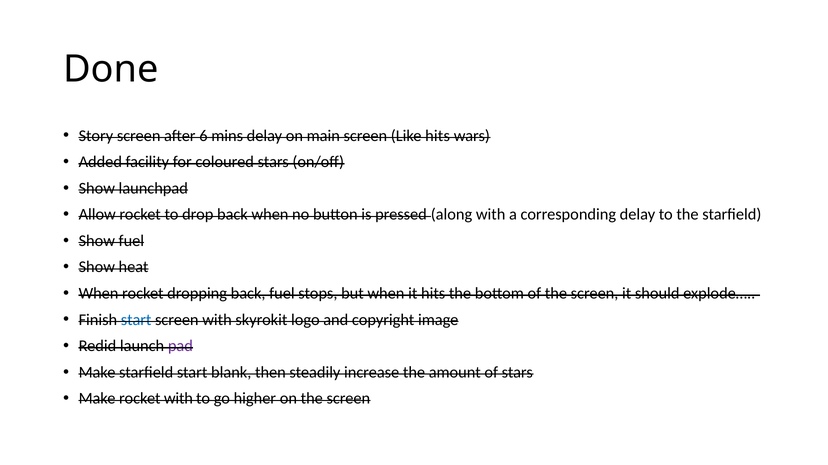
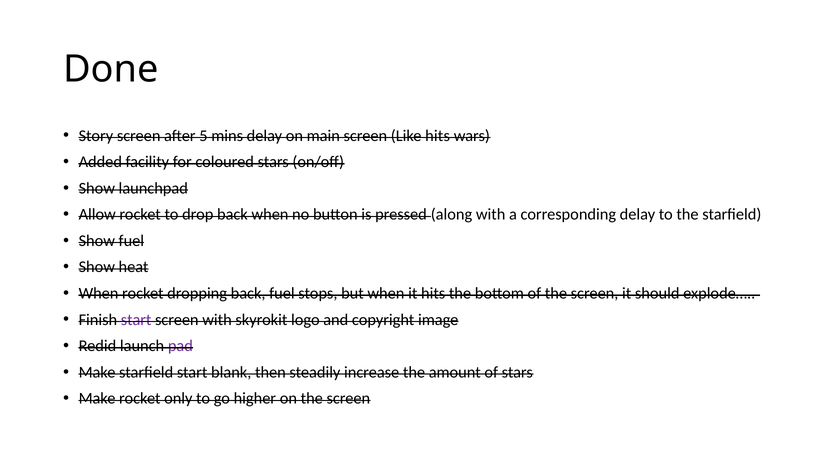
6: 6 -> 5 (203, 136)
start colour: blue -> purple (136, 320)
rocket with: with -> only (178, 399)
